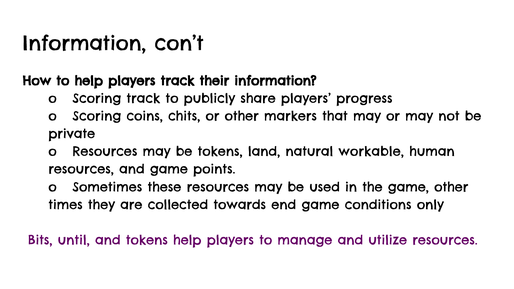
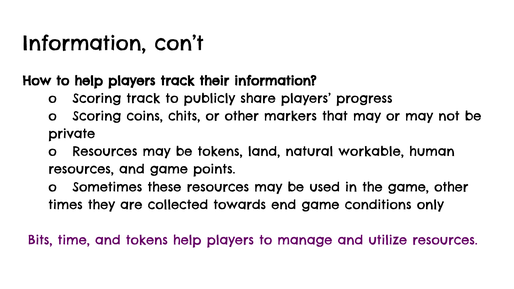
until: until -> time (74, 240)
